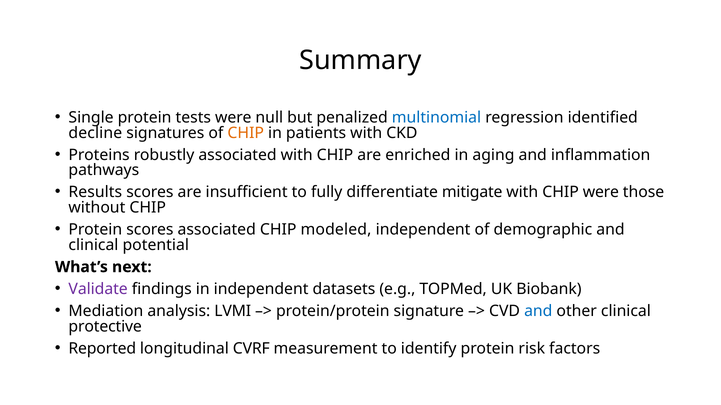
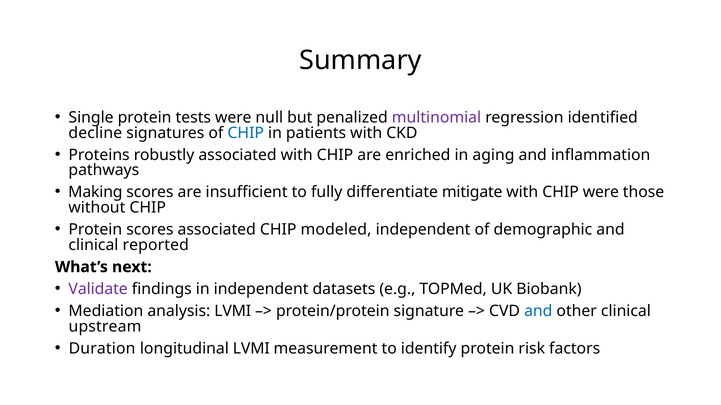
multinomial colour: blue -> purple (436, 118)
CHIP colour: orange -> blue (246, 133)
Results: Results -> Making (95, 193)
potential: potential -> reported (156, 245)
protective: protective -> upstream (105, 327)
Reported: Reported -> Duration (102, 349)
longitudinal CVRF: CVRF -> LVMI (251, 349)
